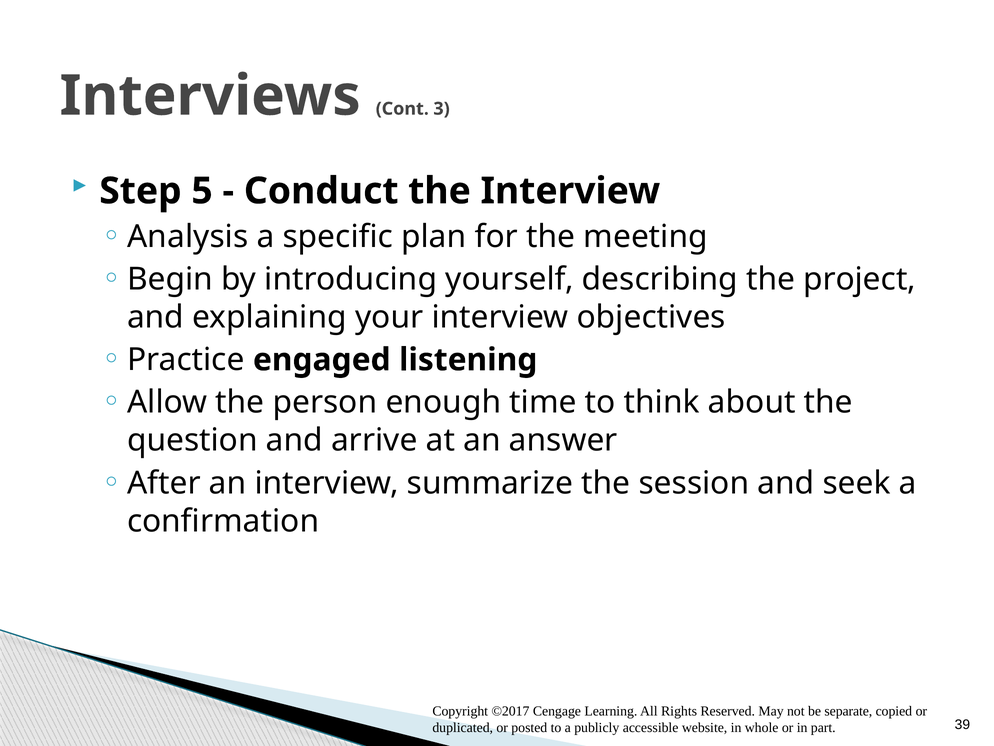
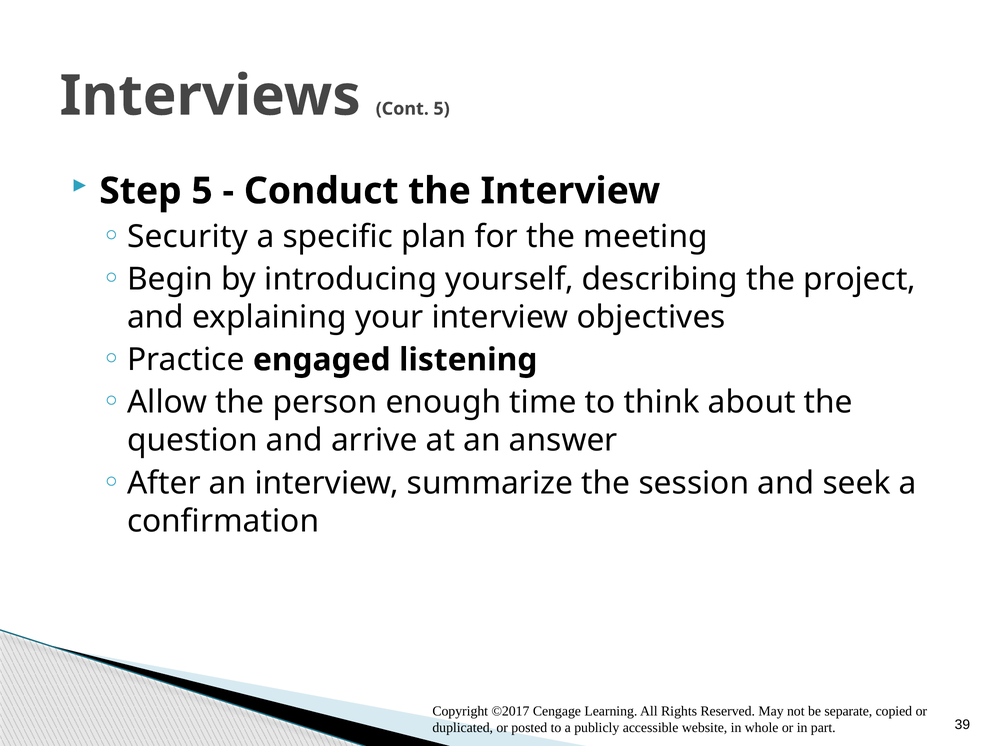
Cont 3: 3 -> 5 (442, 109)
Analysis: Analysis -> Security (188, 236)
